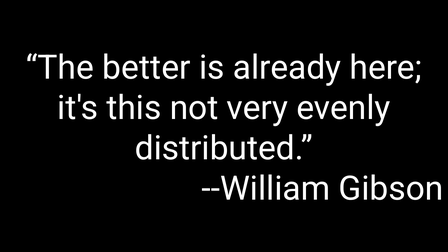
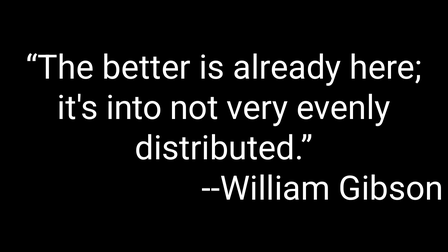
this: this -> into (134, 108)
